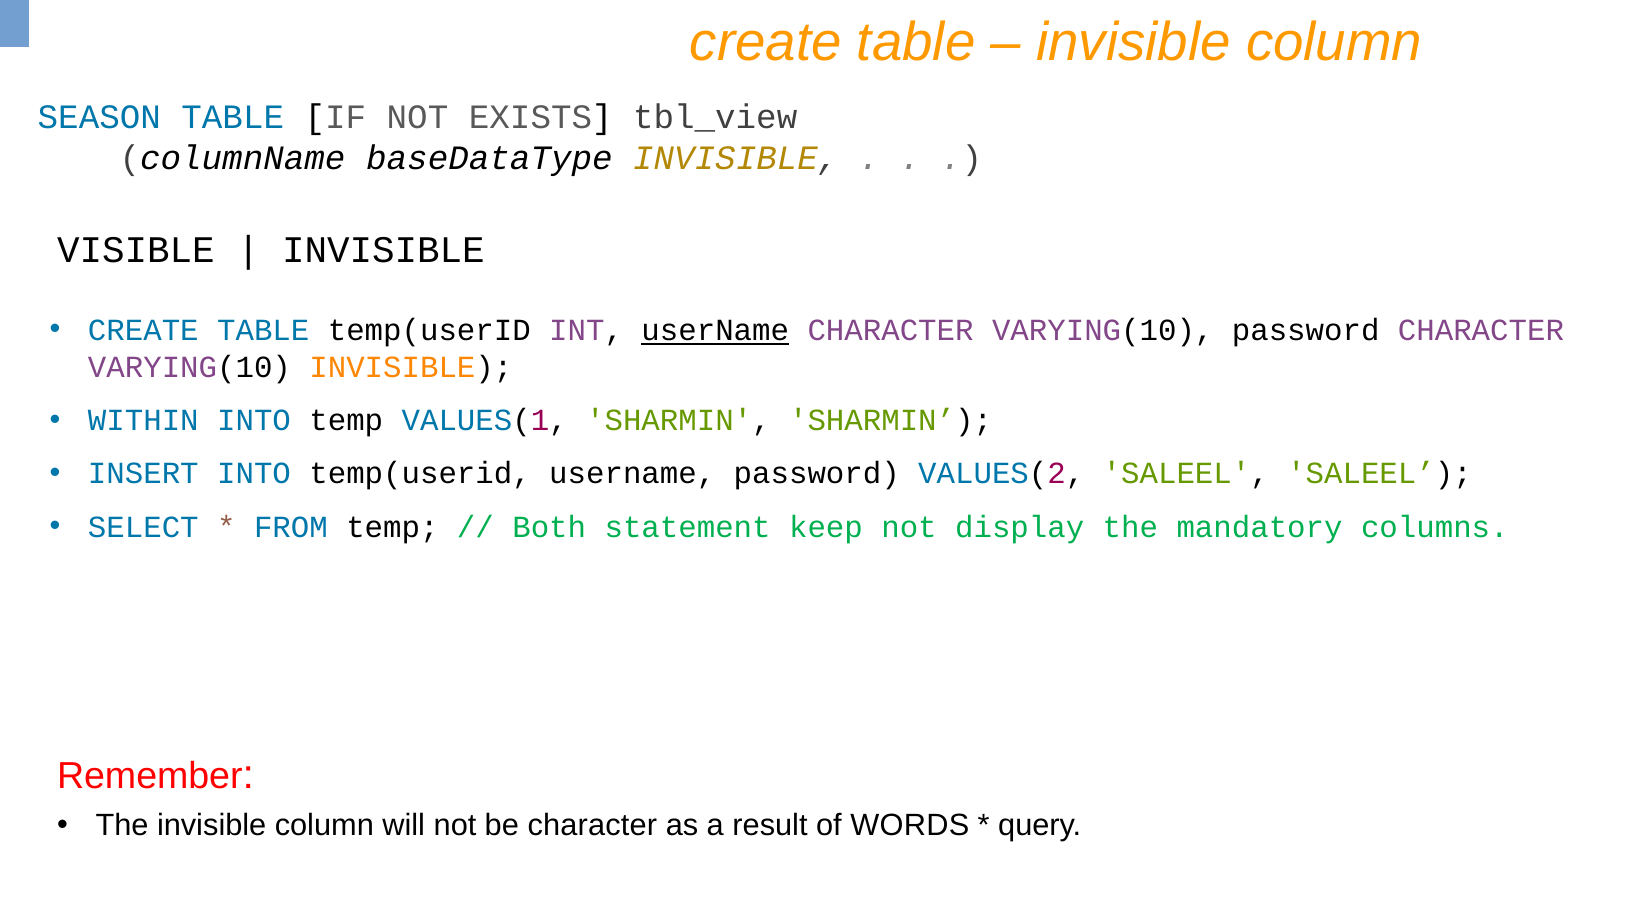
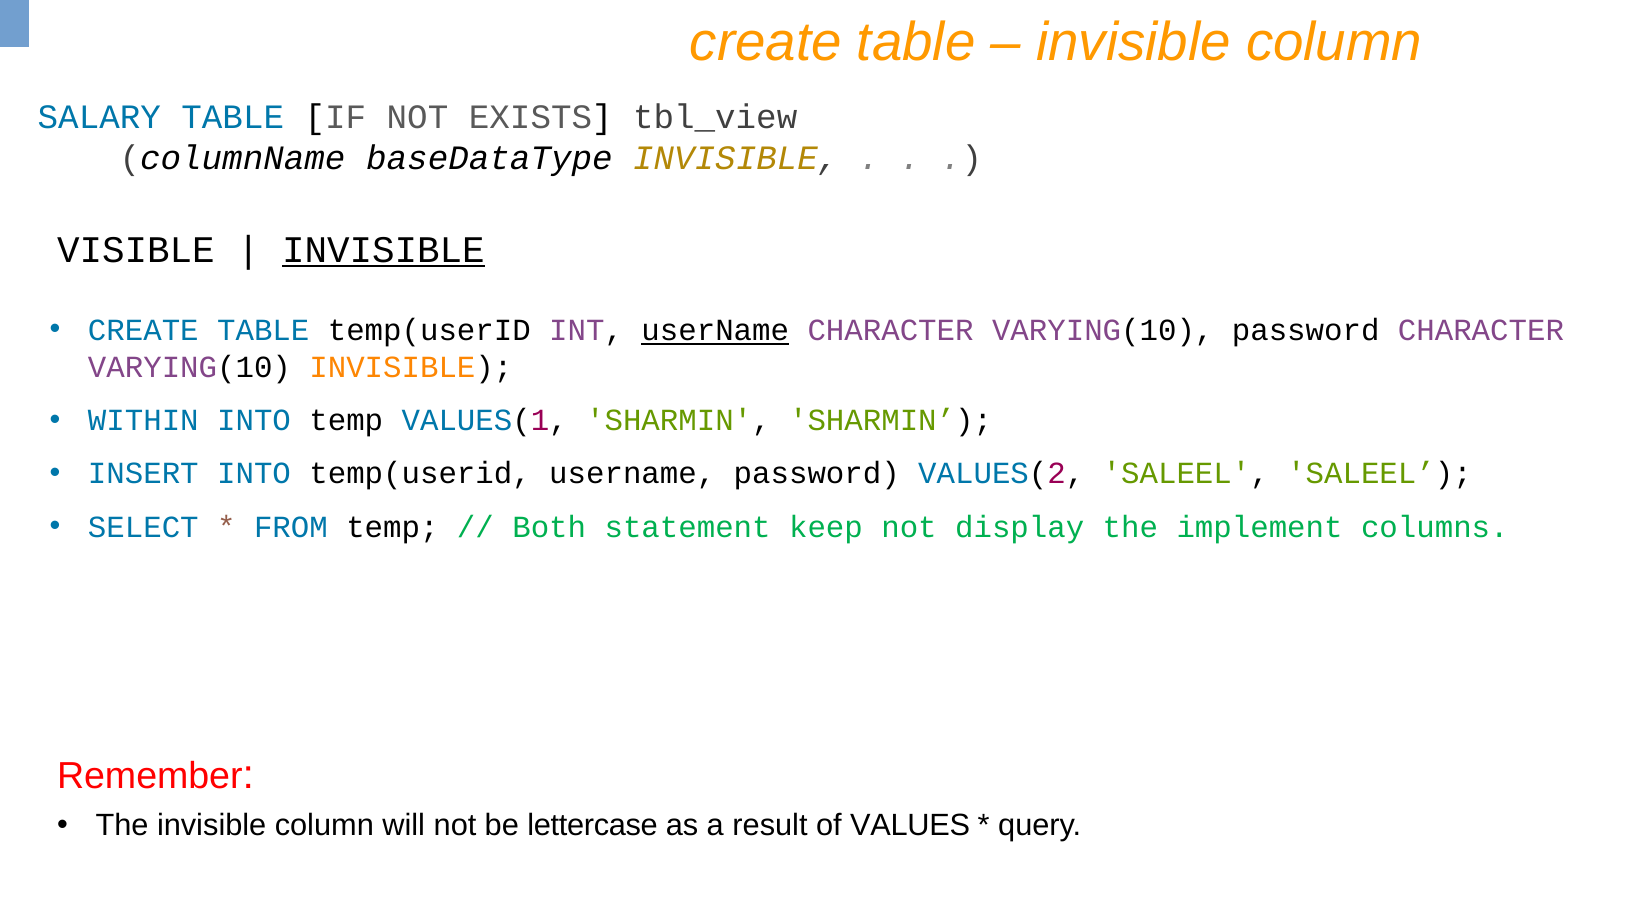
SEASON: SEASON -> SALARY (99, 117)
INVISIBLE underline: none -> present (383, 250)
mandatory: mandatory -> implement (1260, 527)
be character: character -> lettercase (593, 826)
WORDS: WORDS -> VALUES (910, 826)
